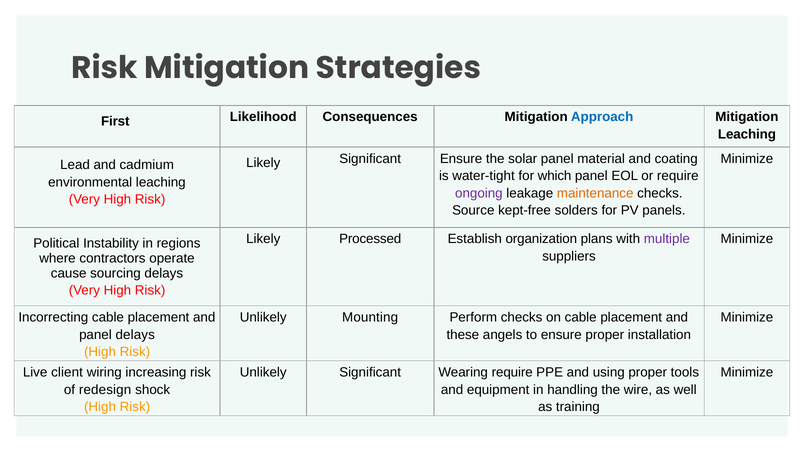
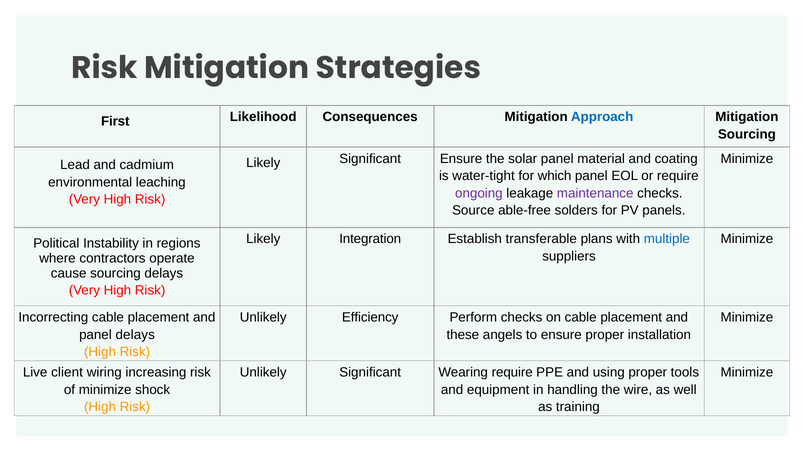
Leaching: Leaching -> Sourcing (747, 134)
maintenance colour: orange -> purple (595, 193)
kept-free: kept-free -> able-free (525, 210)
Processed: Processed -> Integration (370, 239)
organization: organization -> transferable (541, 239)
multiple colour: purple -> blue (667, 239)
Mounting: Mounting -> Efficiency (370, 318)
of redesign: redesign -> minimize (105, 390)
